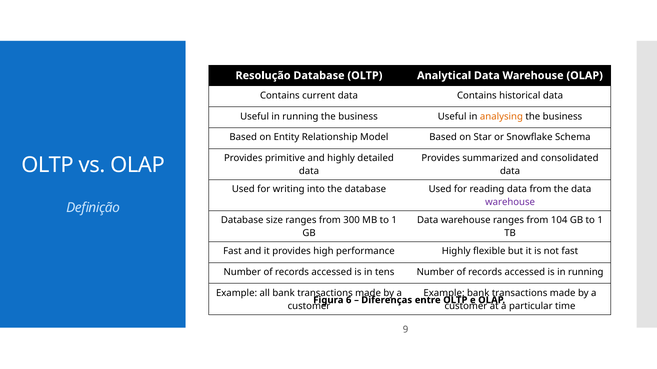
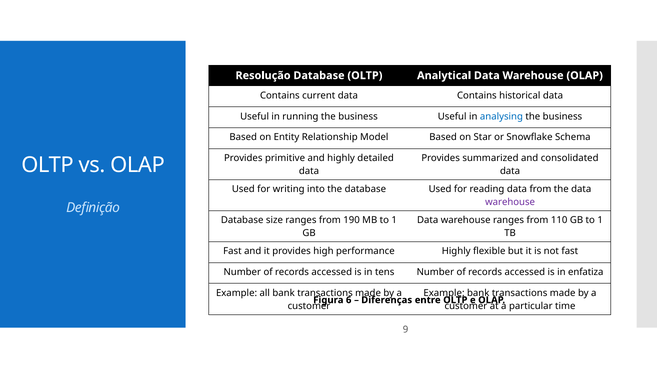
analysing colour: orange -> blue (501, 117)
300: 300 -> 190 (352, 221)
104: 104 -> 110 (559, 221)
is in running: running -> enfatiza (586, 273)
